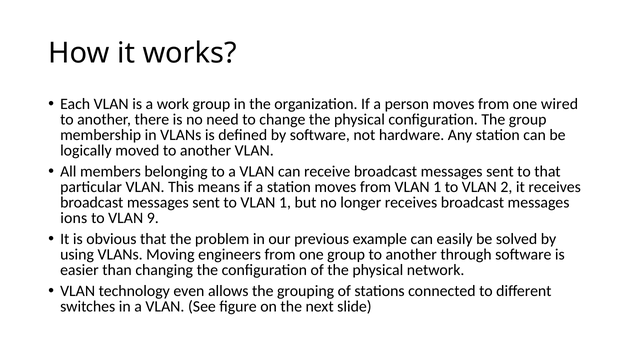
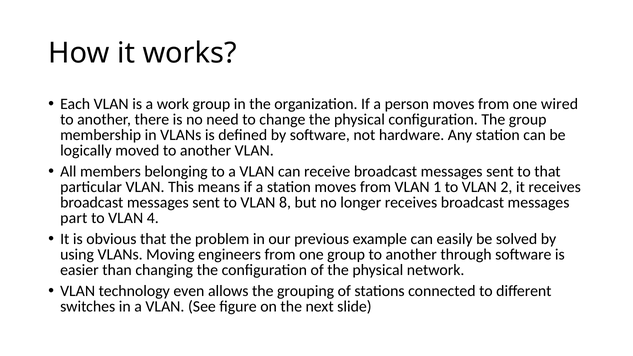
to VLAN 1: 1 -> 8 (285, 202)
ions: ions -> part (74, 218)
9: 9 -> 4 (153, 218)
